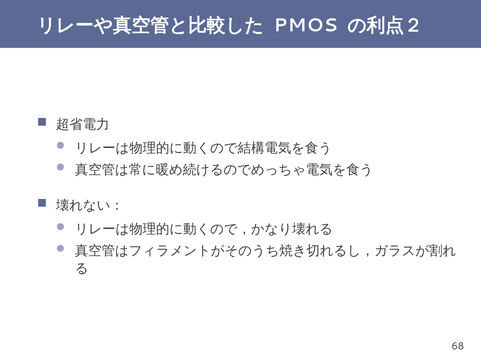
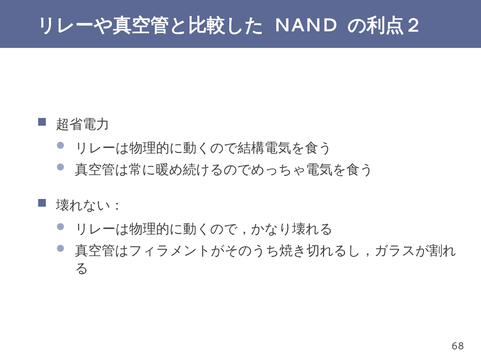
PMOS: PMOS -> NAND (306, 25)
